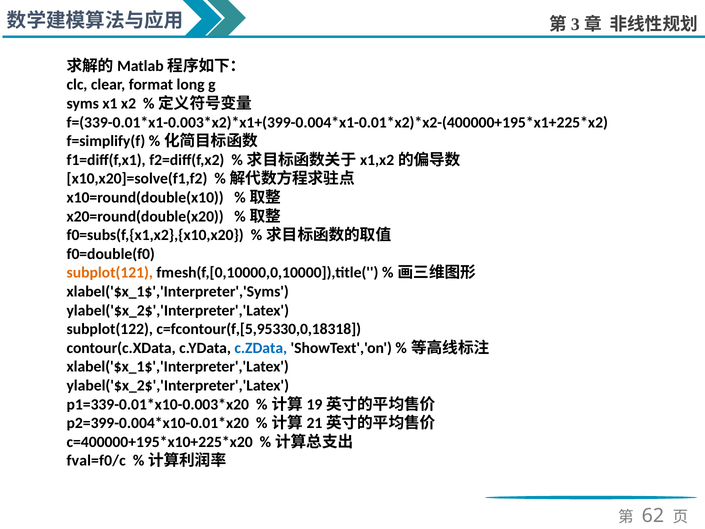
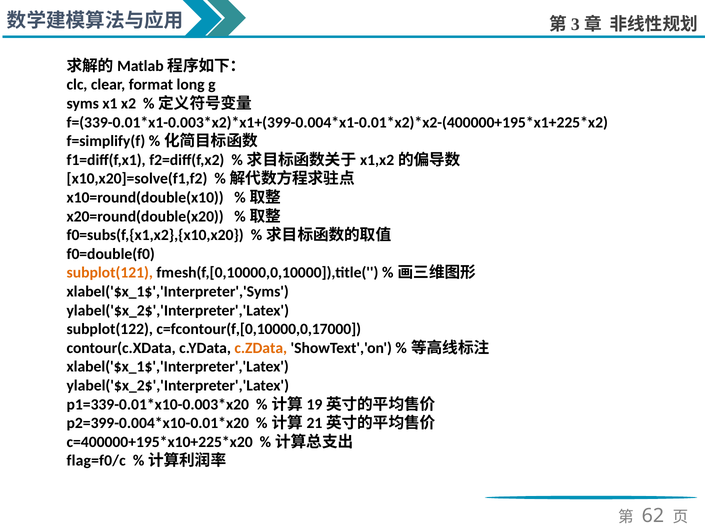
c=fcontour(f,[5,95330,0,18318: c=fcontour(f,[5,95330,0,18318 -> c=fcontour(f,[0,10000,0,17000 (259, 329)
c.ZData colour: blue -> orange (261, 348)
fval=f0/c: fval=f0/c -> flag=f0/c (96, 461)
